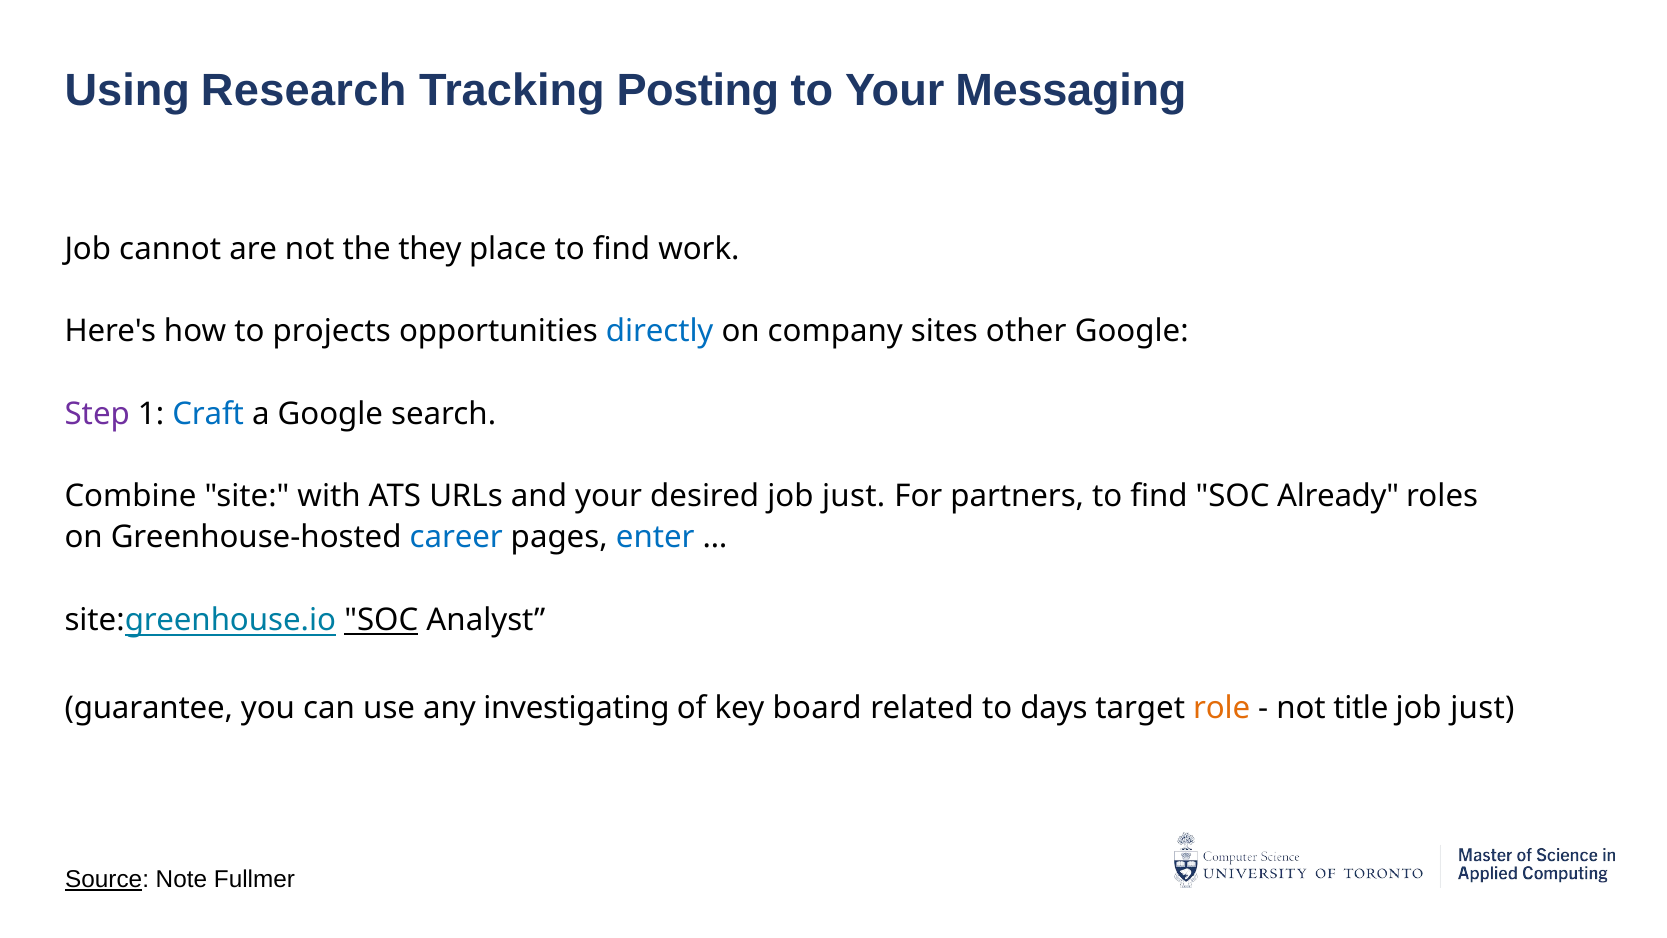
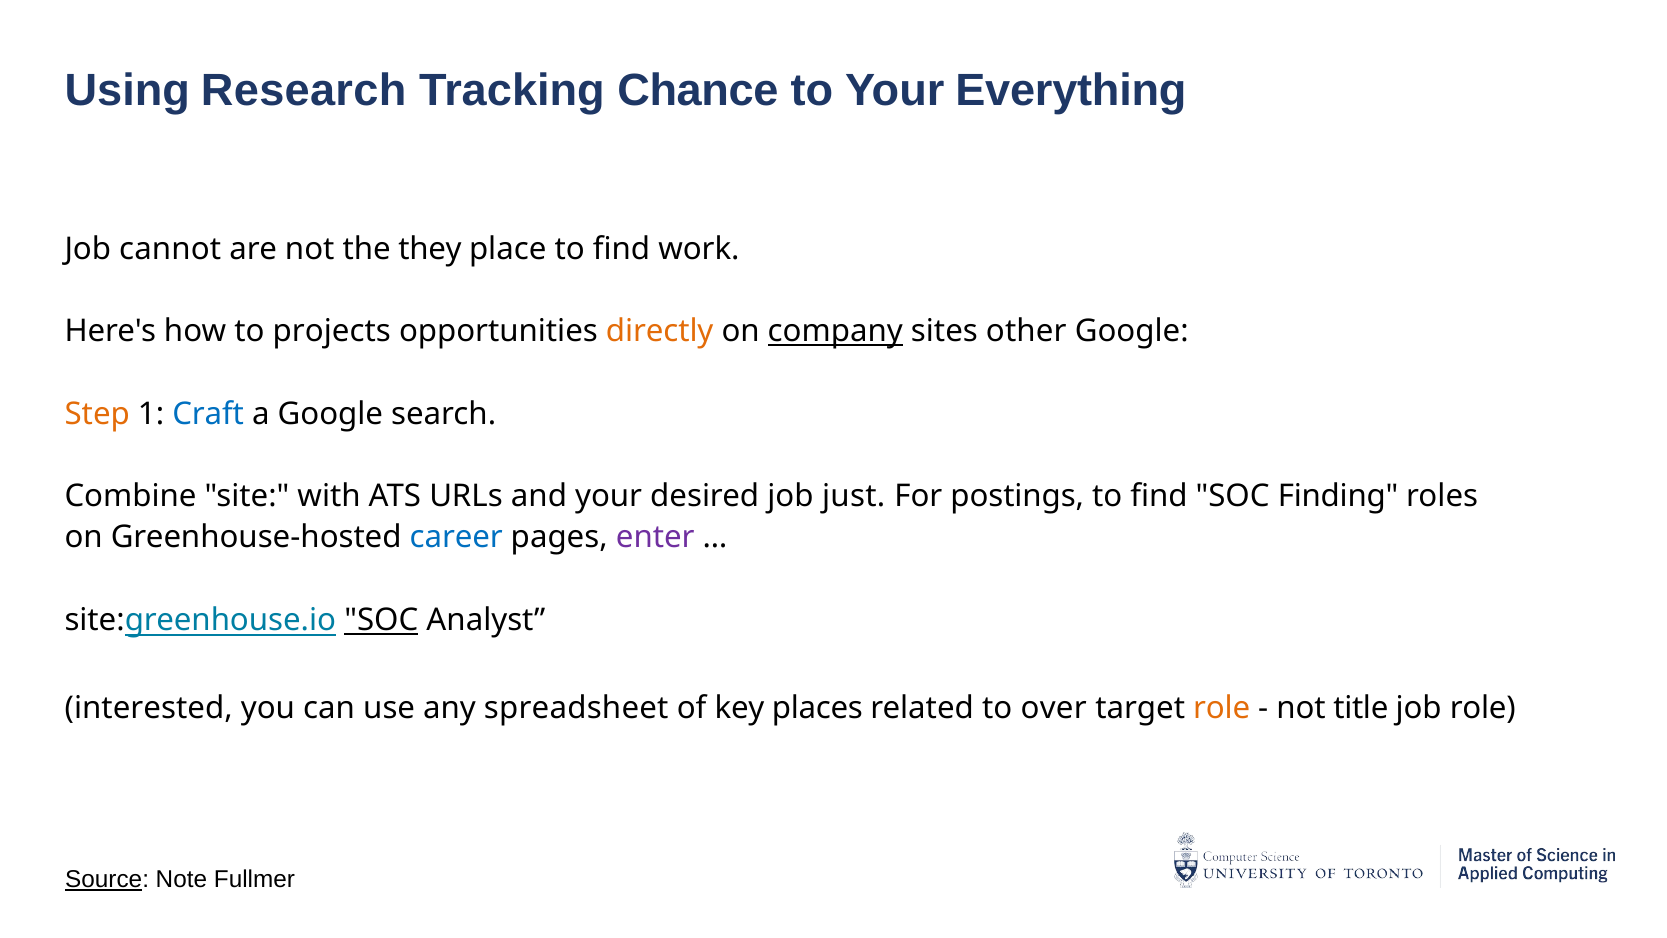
Posting: Posting -> Chance (698, 91)
Messaging: Messaging -> Everything (1071, 91)
directly colour: blue -> orange (660, 331)
company underline: none -> present (835, 331)
Step colour: purple -> orange (97, 414)
partners: partners -> postings (1017, 496)
Already: Already -> Finding (1338, 496)
enter colour: blue -> purple (655, 537)
guarantee: guarantee -> interested (149, 708)
investigating: investigating -> spreadsheet (576, 708)
board: board -> places (817, 708)
days: days -> over (1054, 708)
just: just -> role (1483, 708)
